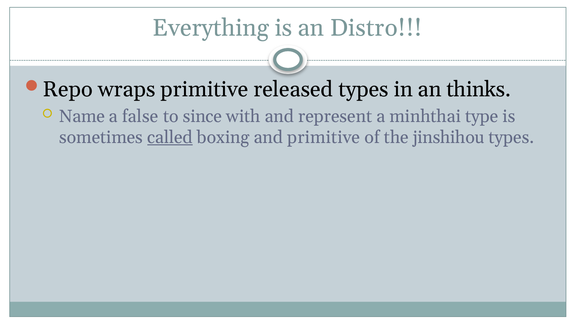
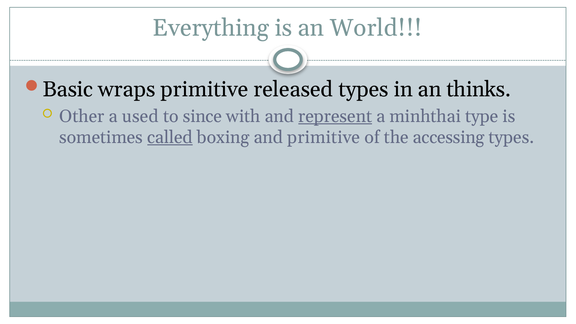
Distro: Distro -> World (376, 28)
Repo: Repo -> Basic (68, 89)
Name: Name -> Other (82, 116)
false: false -> used (140, 116)
represent underline: none -> present (335, 116)
jinshihou: jinshihou -> accessing (449, 137)
